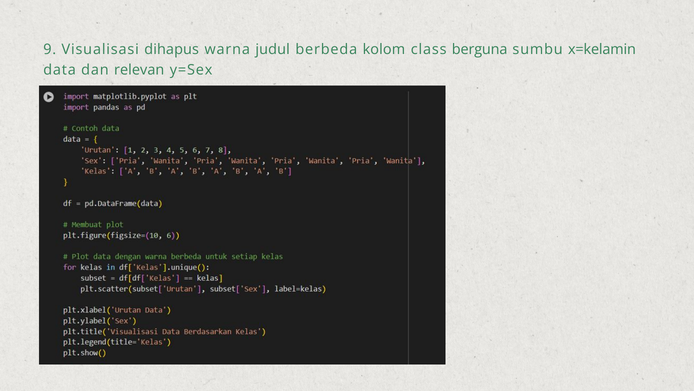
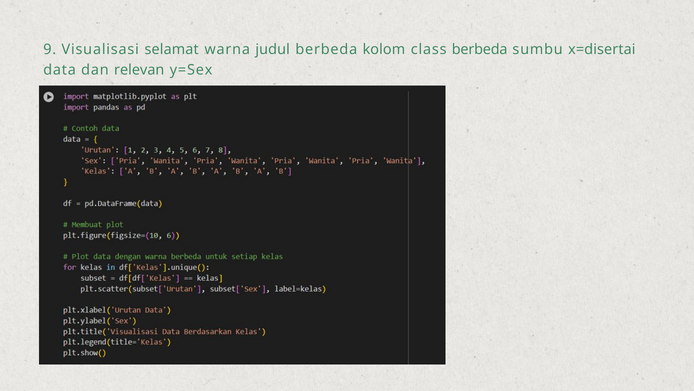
dihapus: dihapus -> selamat (172, 49)
class berguna: berguna -> berbeda (480, 49)
x=kelamin: x=kelamin -> x=disertai (602, 49)
